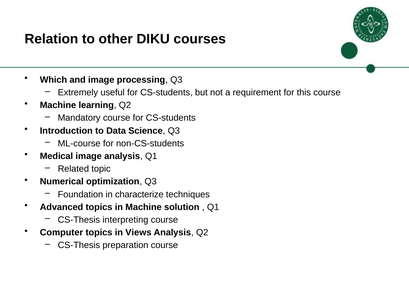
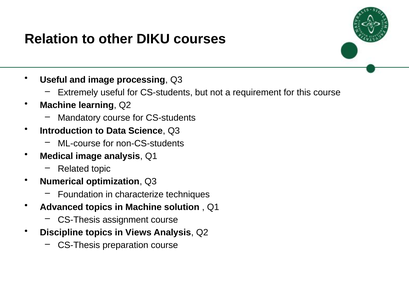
Which: Which -> Useful (54, 80)
interpreting: interpreting -> assignment (125, 220)
Computer: Computer -> Discipline (62, 232)
